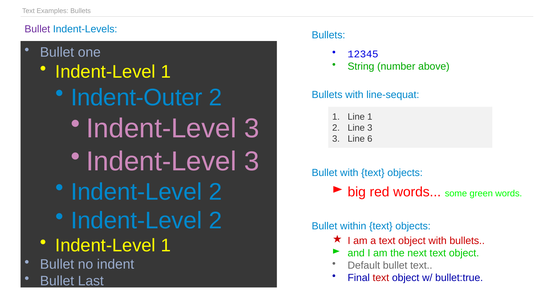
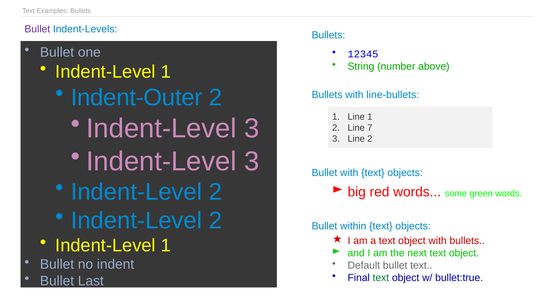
line-sequat: line-sequat -> line-bullets (393, 95)
Line 3: 3 -> 7 (370, 128)
Line 6: 6 -> 2 (370, 139)
text colour: red -> green (381, 278)
